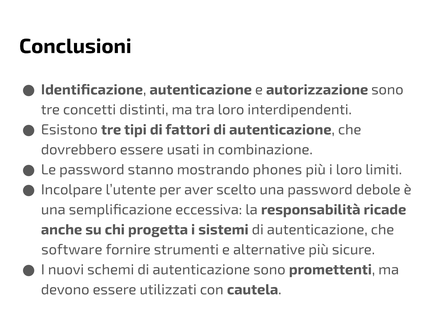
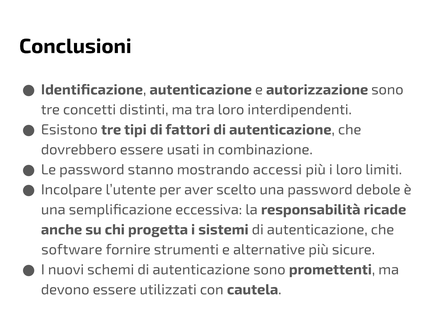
phones: phones -> accessi (277, 170)
